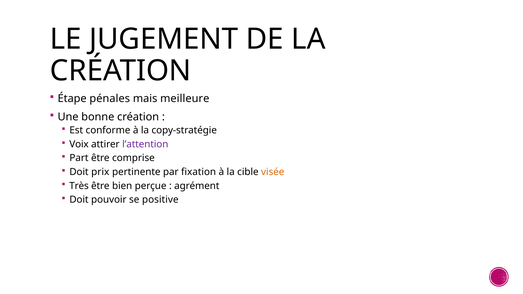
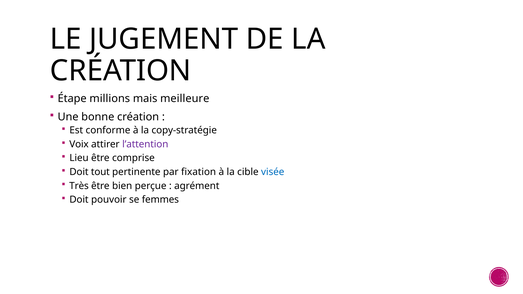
pénales: pénales -> millions (110, 99)
Part: Part -> Lieu (79, 158)
prix: prix -> tout (100, 172)
visée colour: orange -> blue (273, 172)
positive: positive -> femmes (160, 200)
